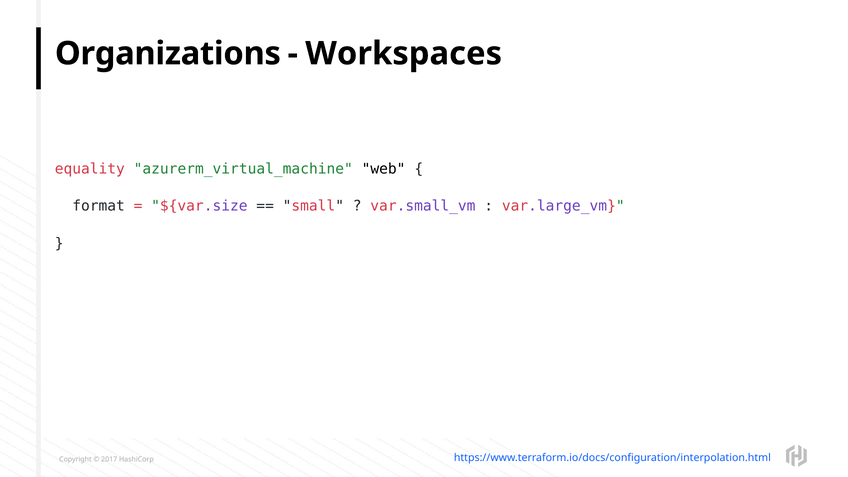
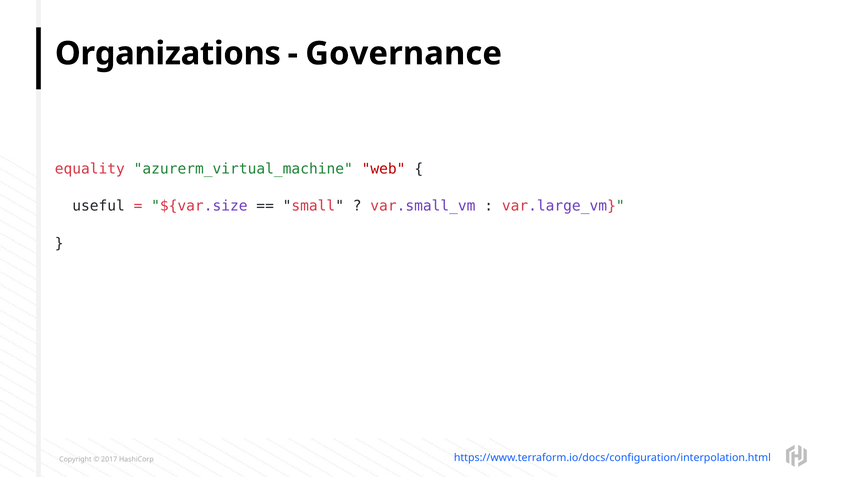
Workspaces: Workspaces -> Governance (404, 54)
web colour: black -> red (384, 169)
format: format -> useful (99, 206)
